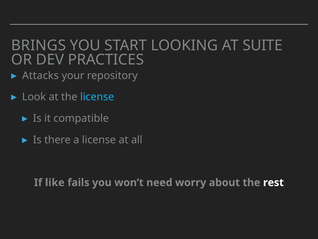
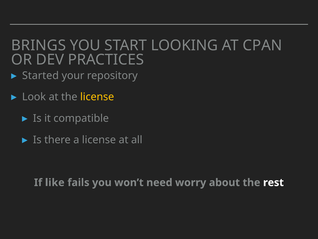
SUITE: SUITE -> CPAN (262, 45)
Attacks: Attacks -> Started (40, 75)
license colour: light blue -> yellow (97, 97)
